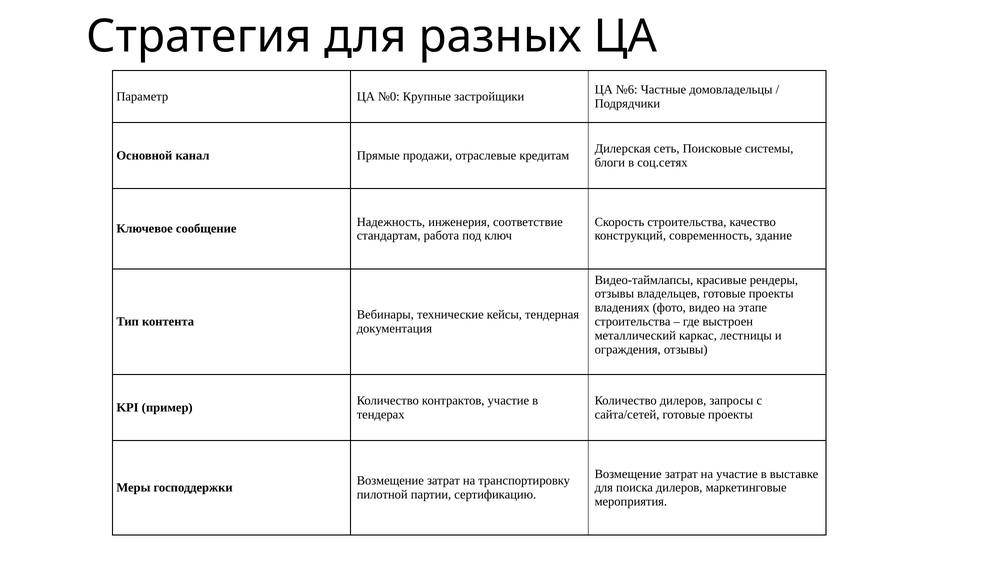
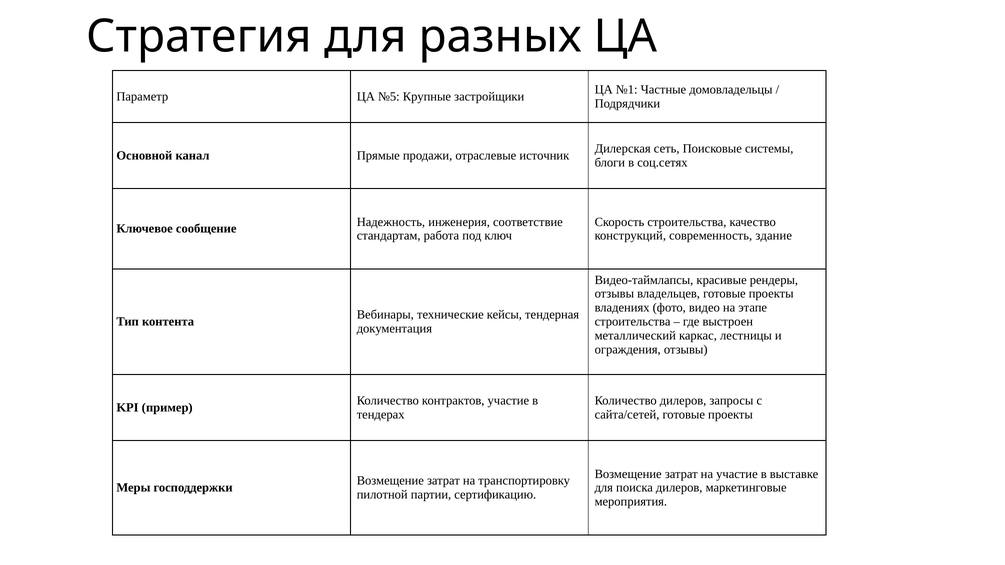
№6: №6 -> №1 (627, 90)
№0: №0 -> №5 (389, 97)
кредитам: кредитам -> источник (544, 156)
